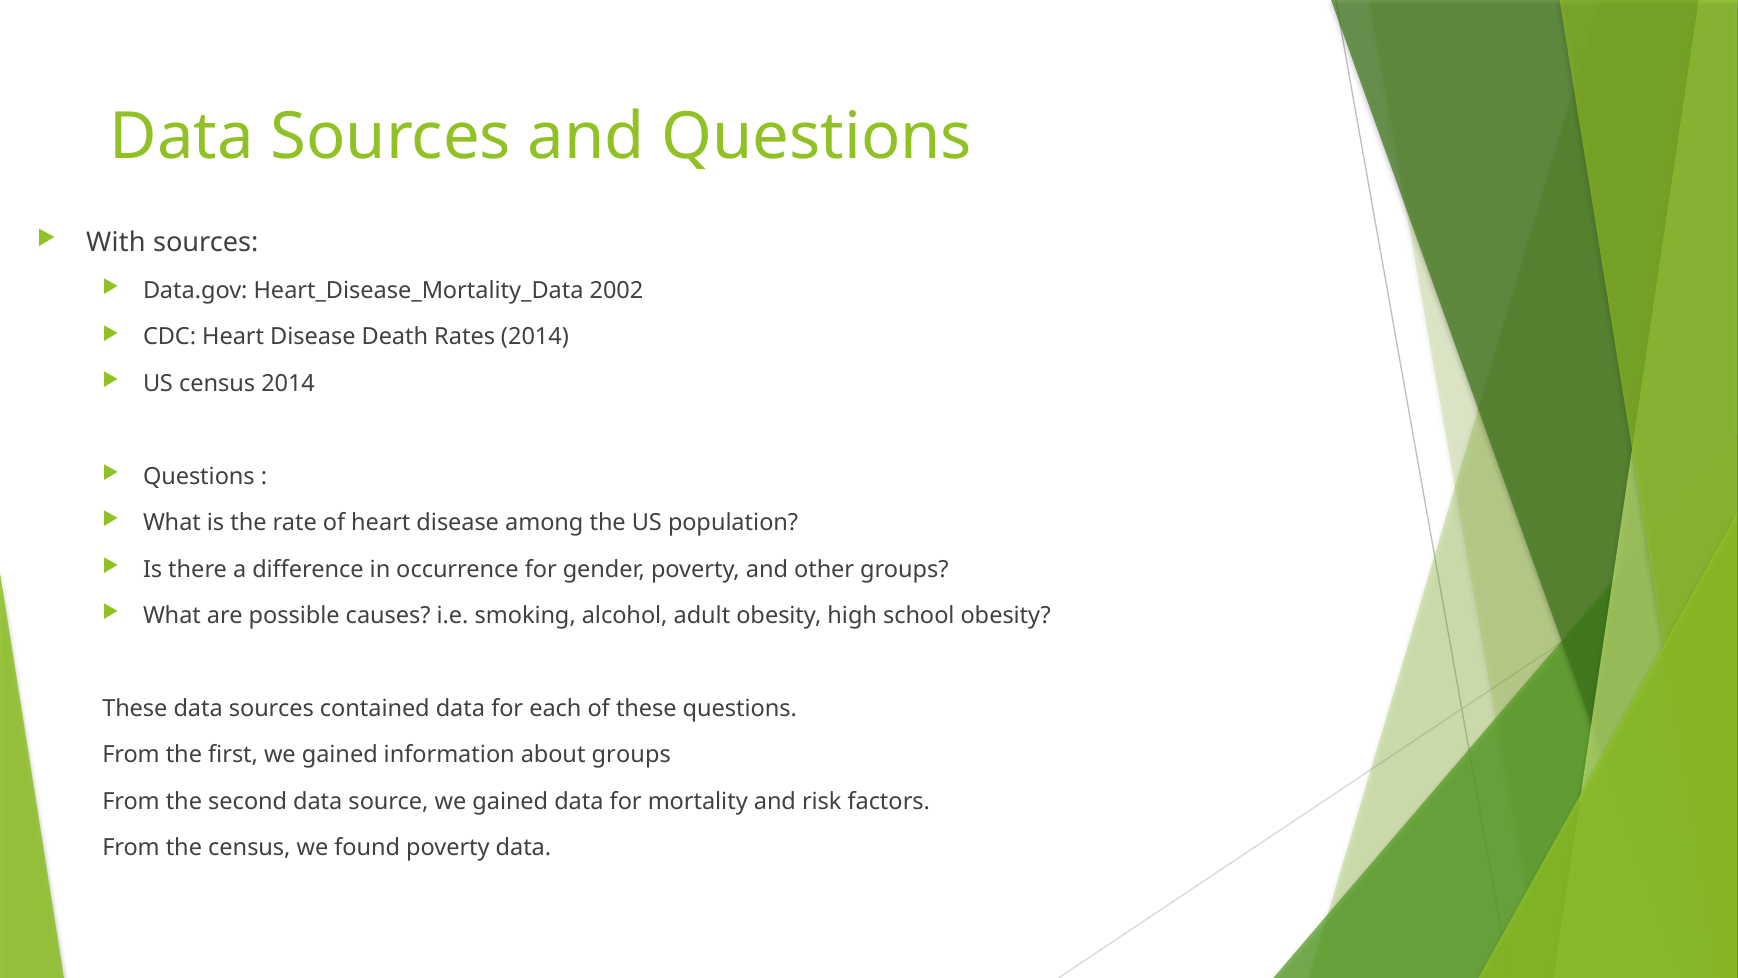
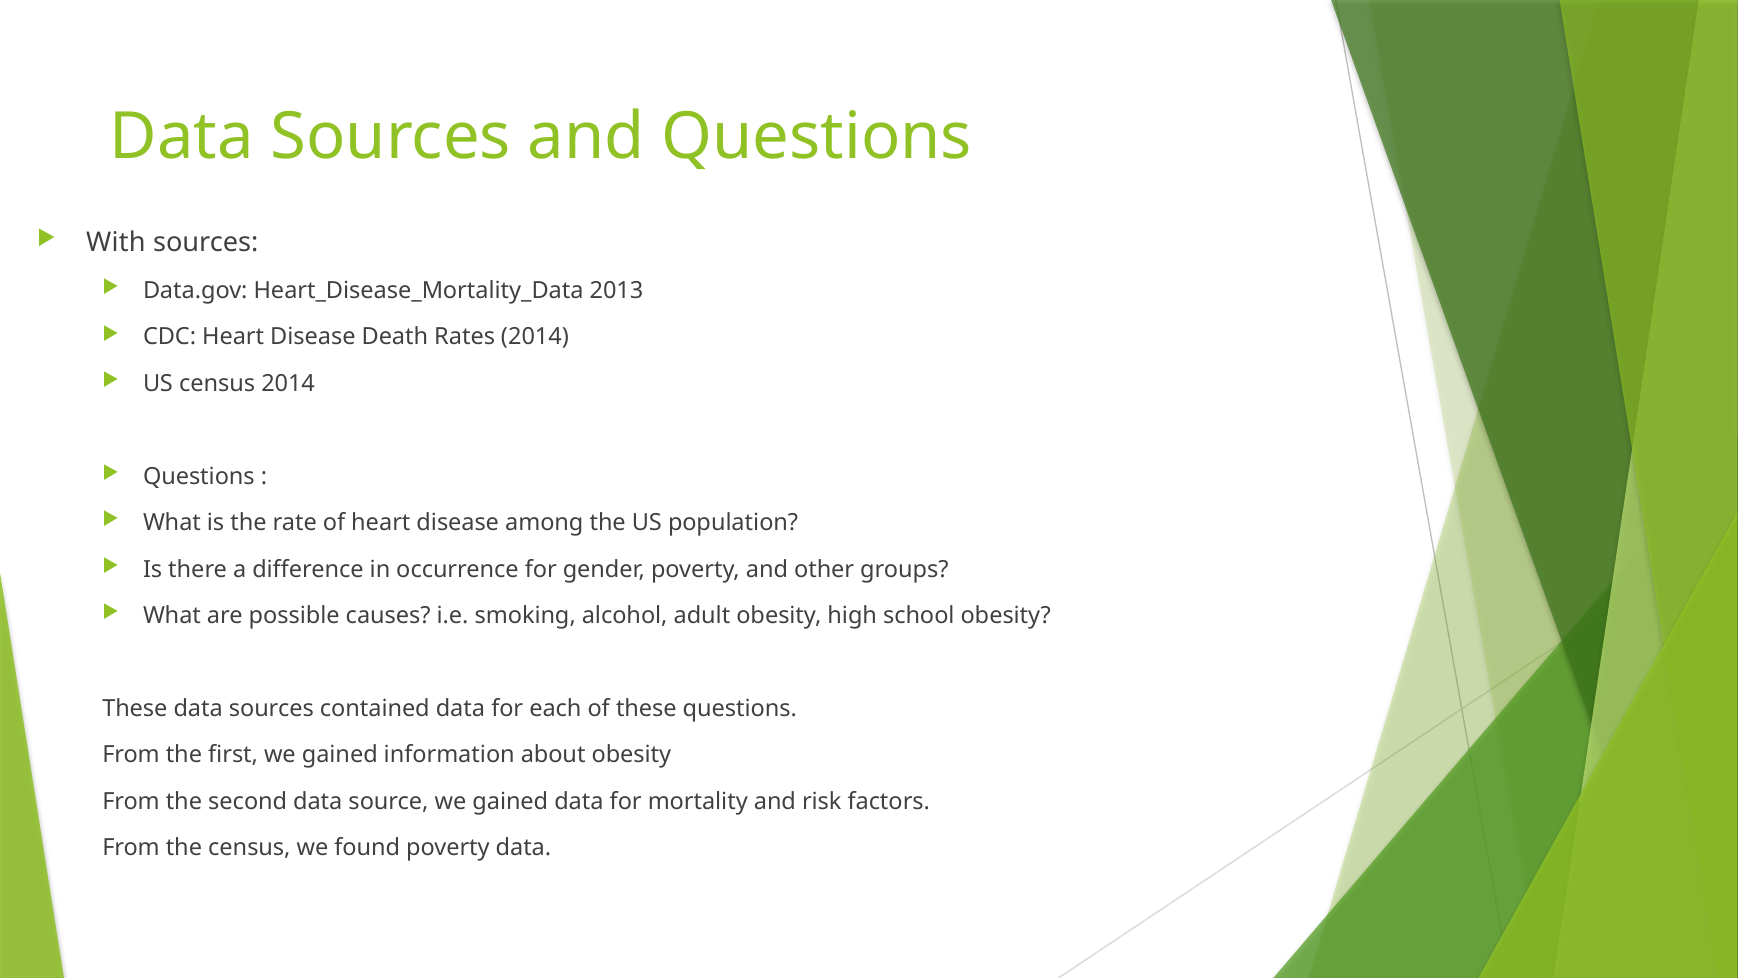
2002: 2002 -> 2013 (616, 291)
about groups: groups -> obesity (631, 755)
